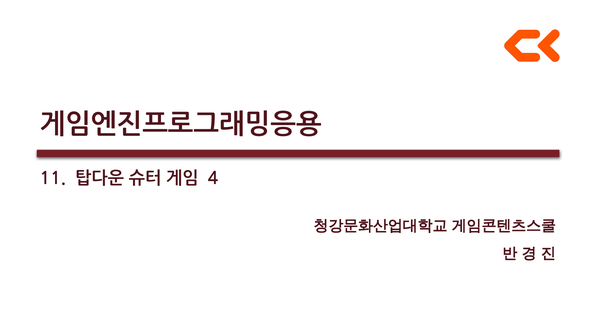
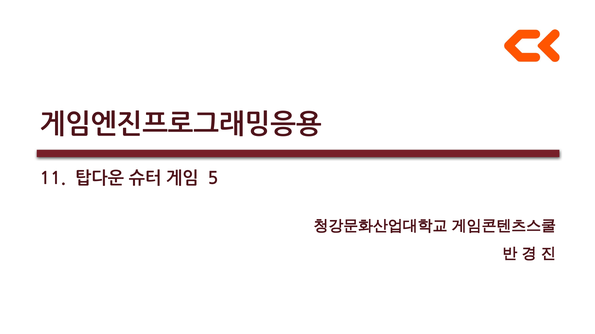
4: 4 -> 5 (213, 179)
